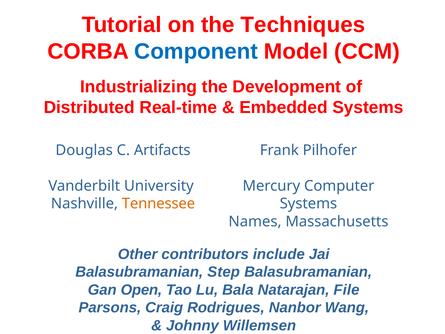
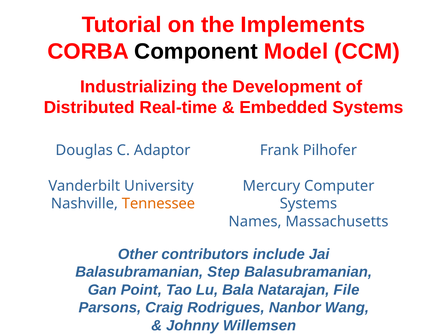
Techniques: Techniques -> Implements (303, 25)
Component colour: blue -> black (196, 51)
Artifacts: Artifacts -> Adaptor (162, 150)
Open: Open -> Point (141, 290)
